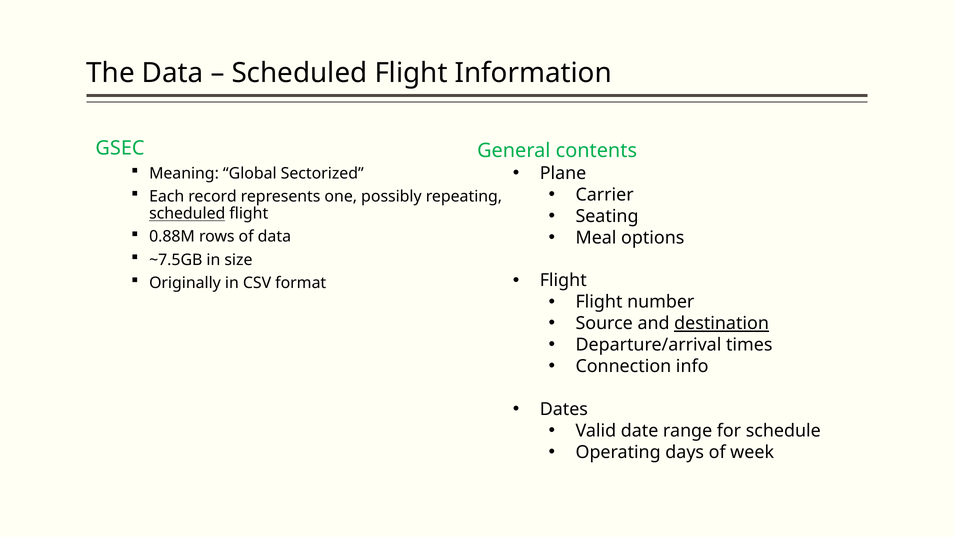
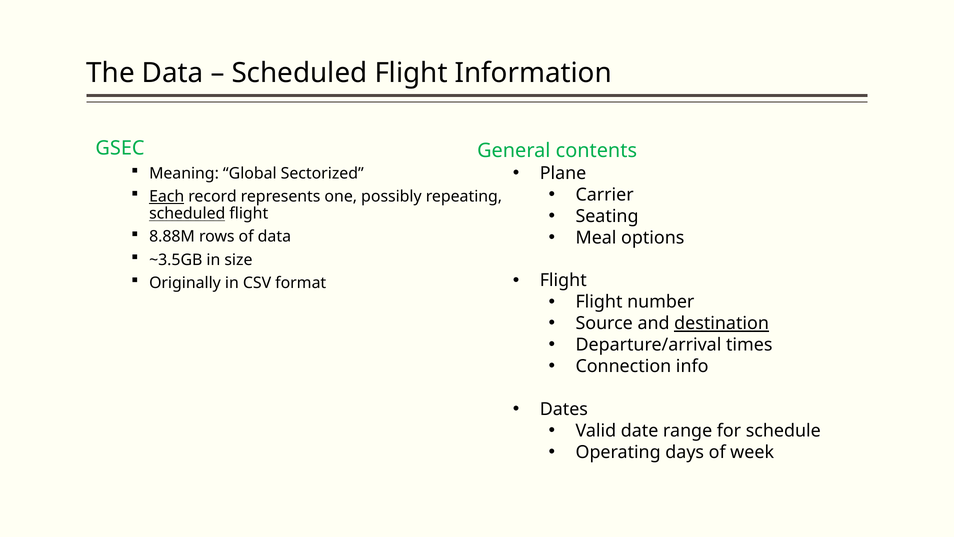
Each underline: none -> present (167, 196)
0.88M: 0.88M -> 8.88M (172, 237)
~7.5GB: ~7.5GB -> ~3.5GB (176, 260)
